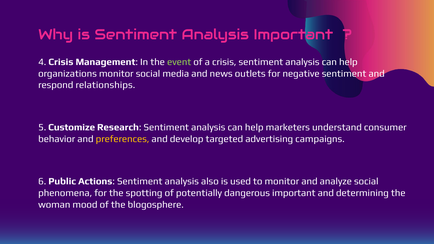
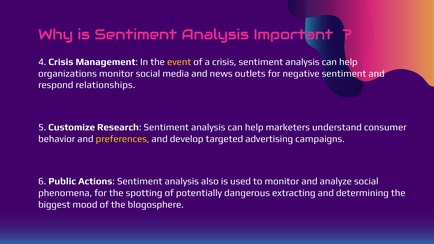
event colour: light green -> yellow (179, 62)
dangerous important: important -> extracting (294, 193)
woman: woman -> biggest (54, 205)
